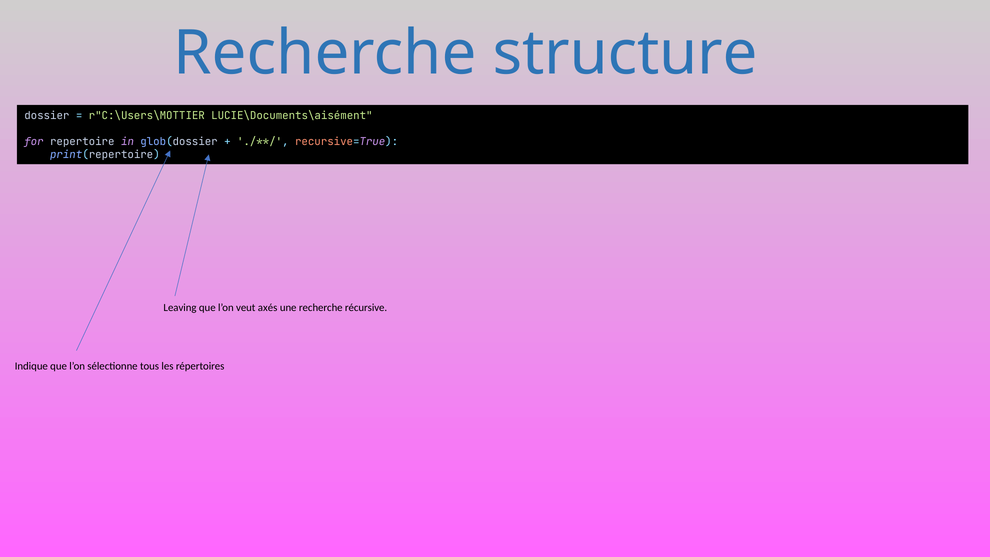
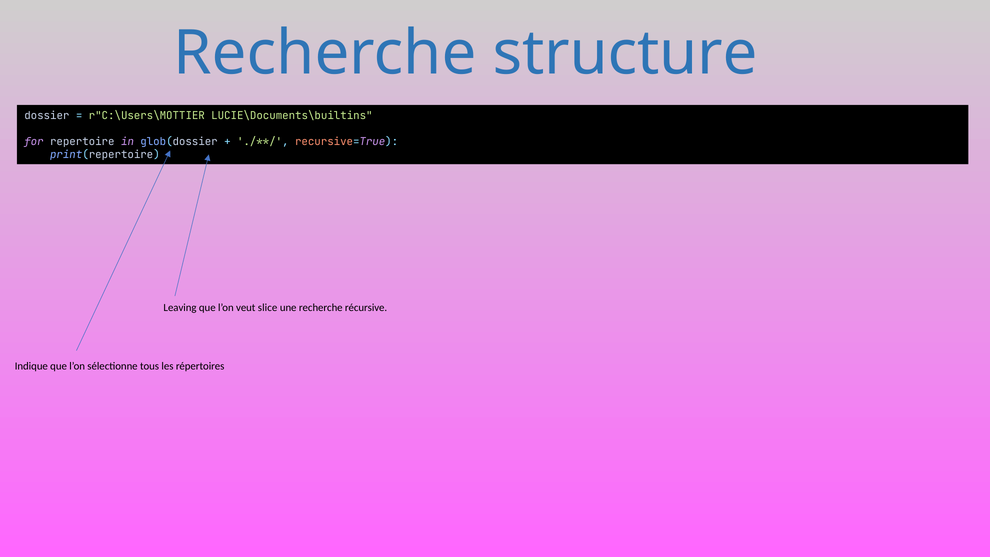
LUCIE\Documents\aisément: LUCIE\Documents\aisément -> LUCIE\Documents\builtins (292, 116)
axés: axés -> slice (268, 308)
